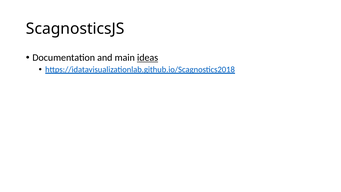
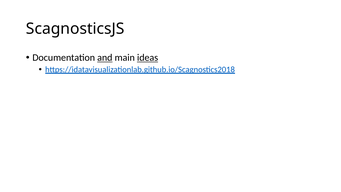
and underline: none -> present (105, 58)
